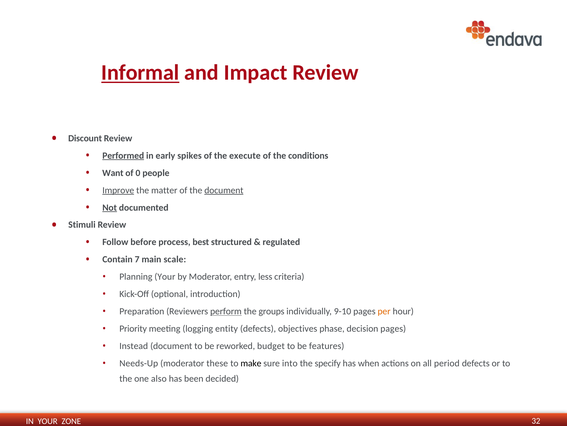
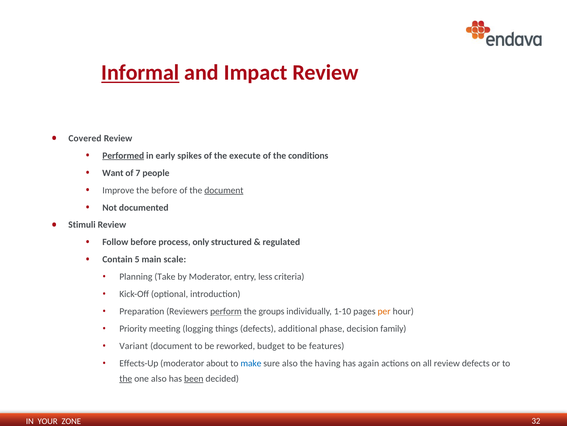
Discount: Discount -> Covered (85, 138)
0: 0 -> 7 (138, 173)
Improve underline: present -> none (118, 190)
the matter: matter -> before (164, 190)
Not underline: present -> none (110, 207)
best: best -> only (201, 242)
7: 7 -> 5 (137, 259)
Planning Your: Your -> Take (165, 276)
9-10: 9-10 -> 1-10 (343, 311)
entity: entity -> things (227, 328)
objectives: objectives -> additional (298, 328)
decision pages: pages -> family (393, 328)
Instead: Instead -> Variant (134, 345)
Needs-Up: Needs-Up -> Effects-Up (139, 363)
these: these -> about (217, 363)
make colour: black -> blue (251, 363)
sure into: into -> also (290, 363)
specify: specify -> having (328, 363)
when: when -> again (369, 363)
all period: period -> review (447, 363)
the underline: none -> present (126, 378)
been underline: none -> present (194, 378)
